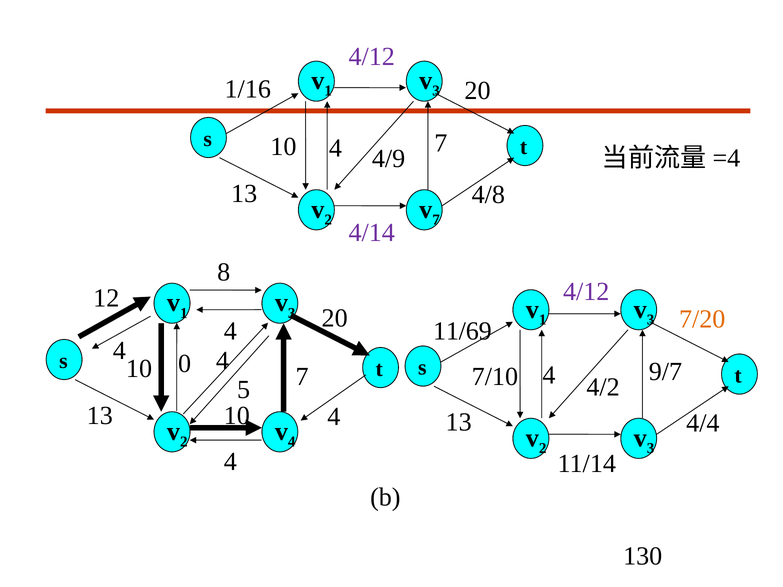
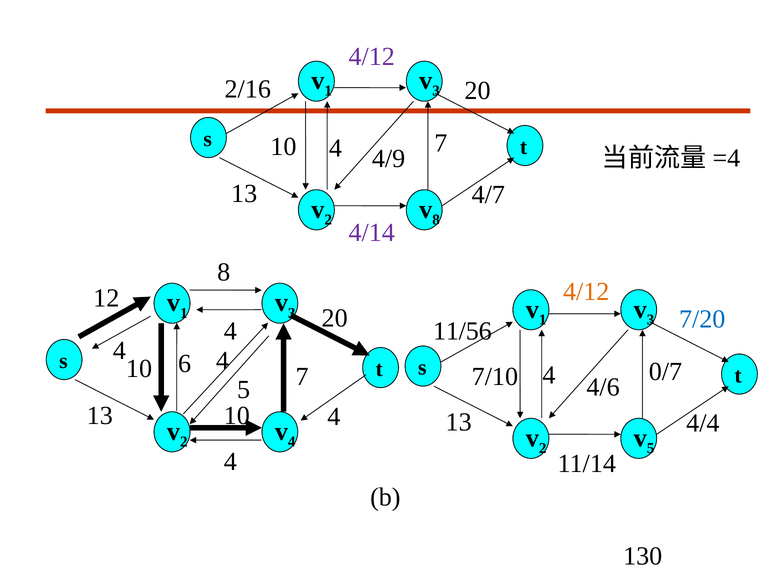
1/16: 1/16 -> 2/16 (248, 89)
4/8: 4/8 -> 4/7 (488, 195)
7: 7 -> 8 (436, 220)
4/12 colour: purple -> orange (586, 292)
7/20 colour: orange -> blue (702, 319)
11/69: 11/69 -> 11/56 (462, 331)
0: 0 -> 6 (185, 364)
9/7: 9/7 -> 0/7 (665, 372)
4/2: 4/2 -> 4/6 (603, 387)
3: 3 -> 5 (651, 448)
